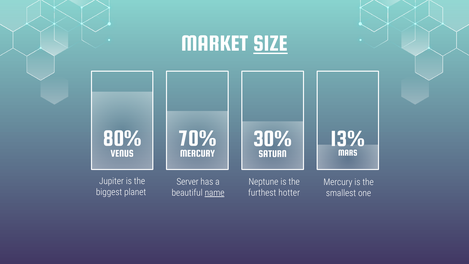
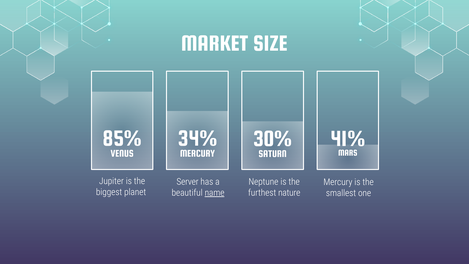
SIZE underline: present -> none (270, 43)
80%: 80% -> 85% (122, 138)
70%: 70% -> 34% (198, 138)
13%: 13% -> 41% (348, 138)
hotter: hotter -> nature (289, 193)
